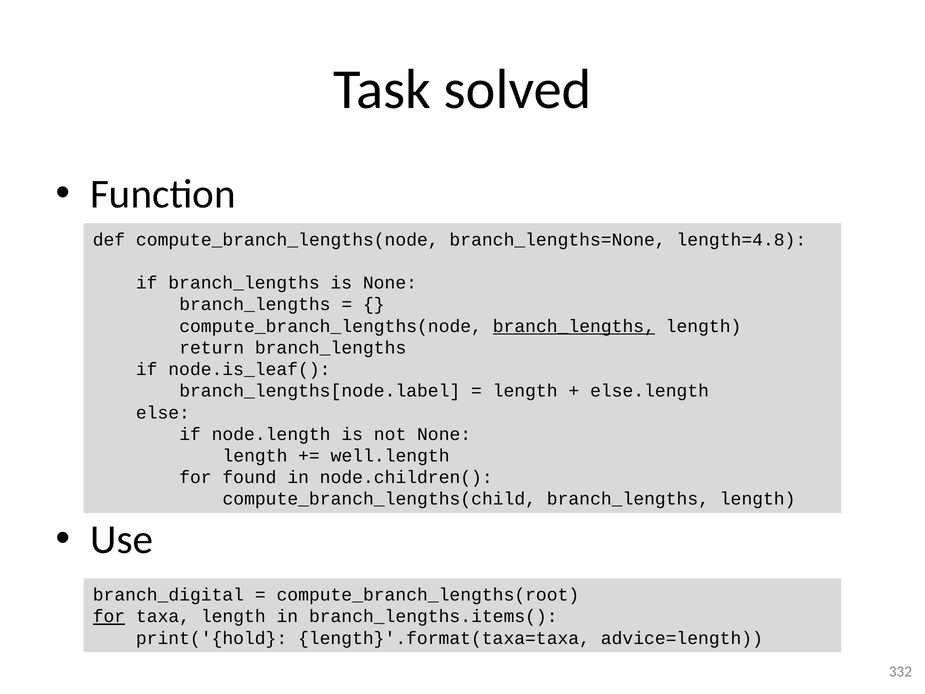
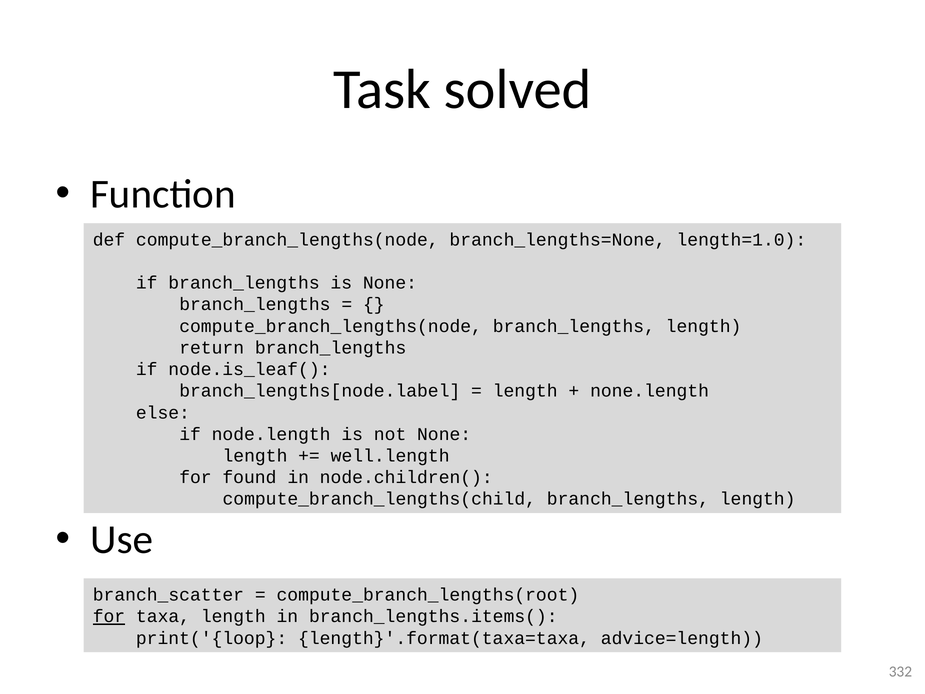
length=4.8: length=4.8 -> length=1.0 (741, 240)
branch_lengths underline: present -> none (574, 326)
else.length: else.length -> none.length (650, 391)
branch_digital: branch_digital -> branch_scatter (168, 595)
print('{hold: print('{hold -> print('{loop (212, 638)
